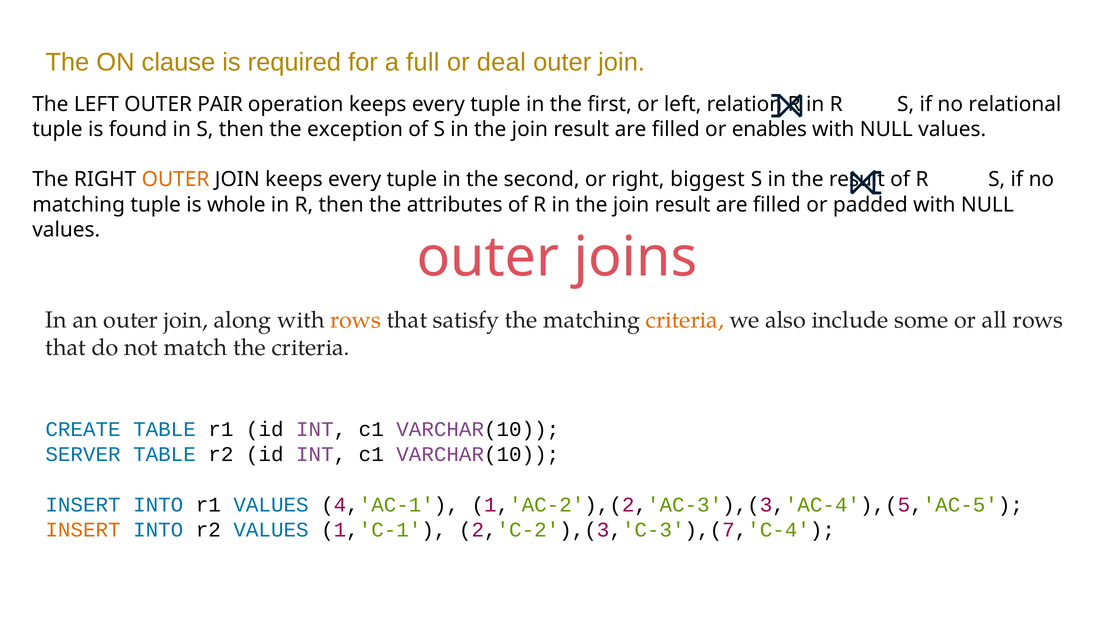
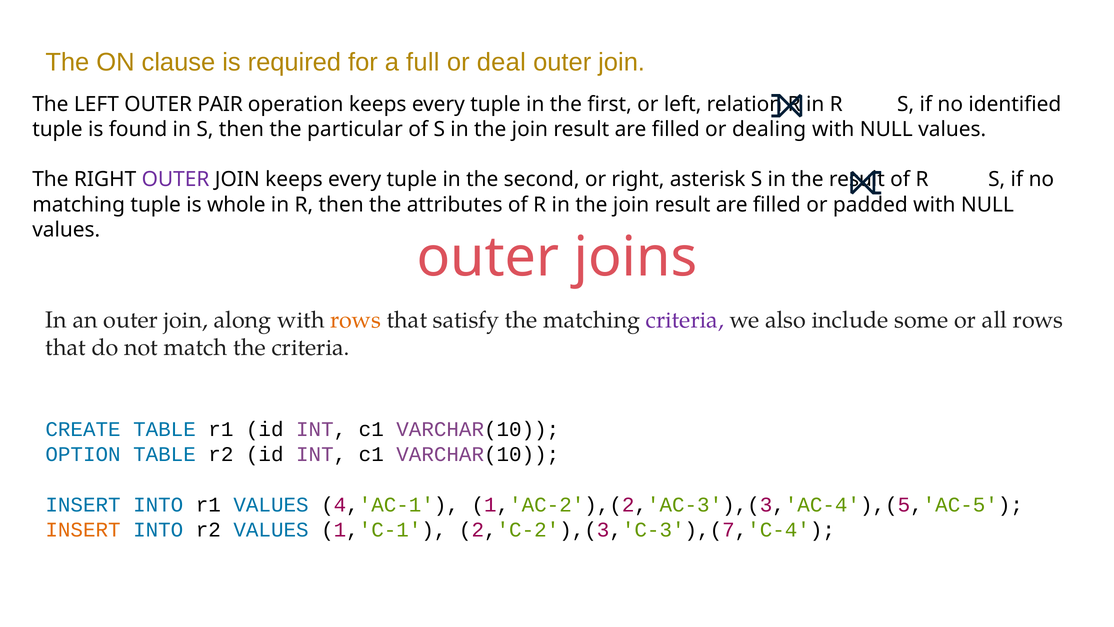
relational: relational -> identified (1015, 104)
exception: exception -> particular (355, 129)
enables: enables -> dealing (769, 129)
OUTER colour: orange -> purple (176, 179)
biggest: biggest -> asterisk (708, 179)
criteria colour: orange -> purple (685, 320)
SERVER: SERVER -> OPTION (83, 454)
